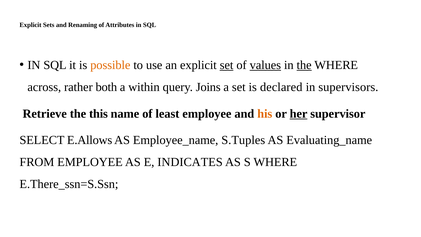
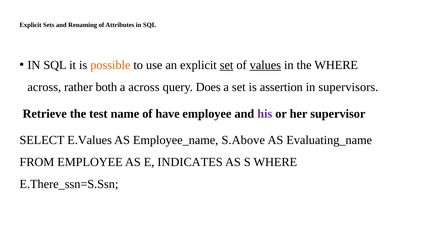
the underline: present -> none (304, 65)
a within: within -> across (144, 87)
Joins: Joins -> Does (208, 87)
declared: declared -> assertion (281, 87)
this: this -> test (98, 114)
least: least -> have (168, 114)
his colour: orange -> purple (265, 114)
her underline: present -> none (299, 114)
E.Allows: E.Allows -> E.Values (90, 140)
S.Tuples: S.Tuples -> S.Above (243, 140)
